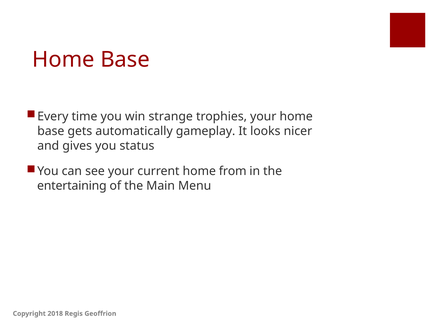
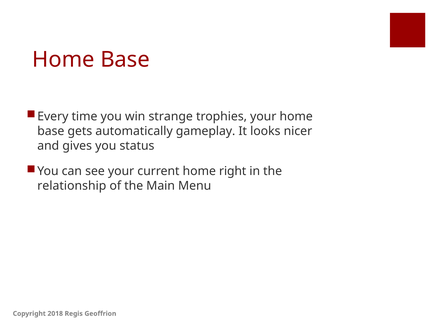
from: from -> right (233, 171)
entertaining: entertaining -> relationship (72, 186)
